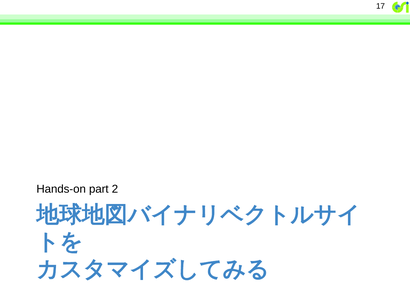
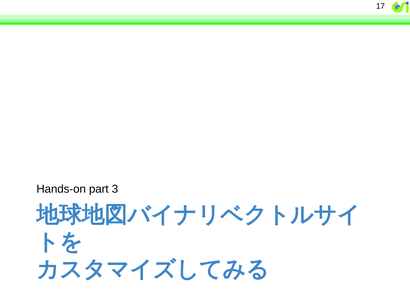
2: 2 -> 3 (115, 189)
